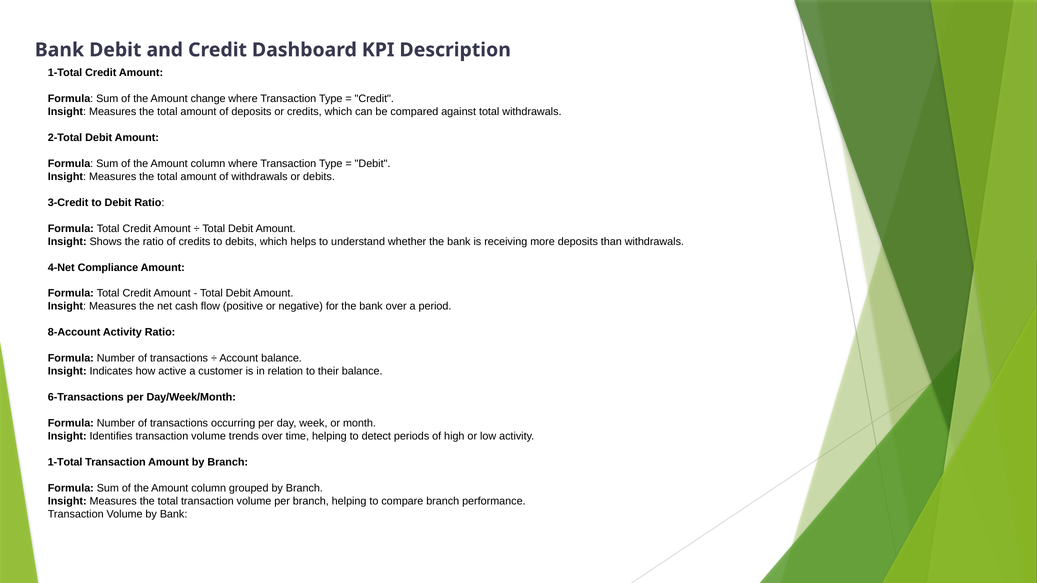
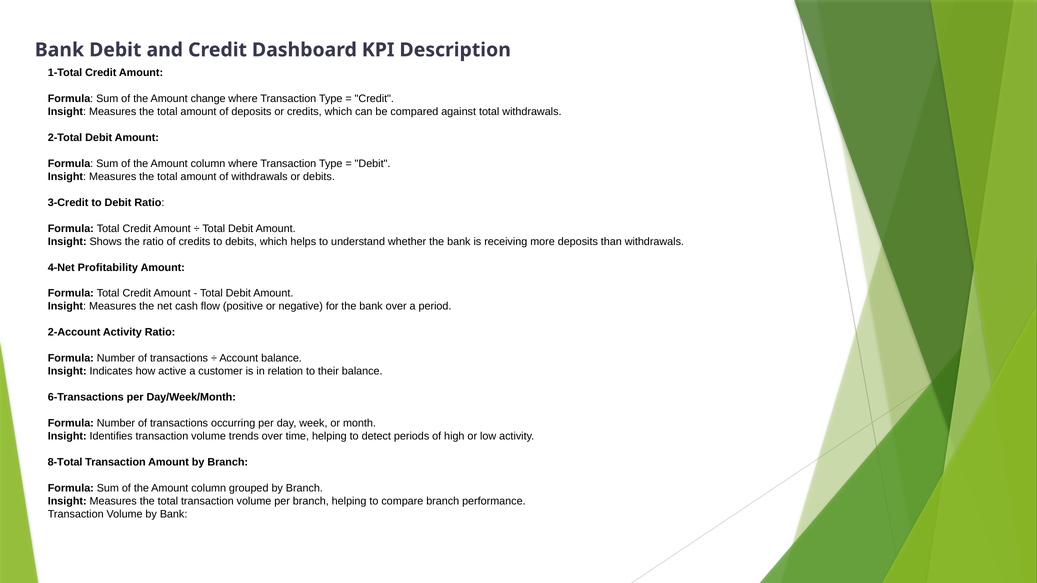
Compliance: Compliance -> Profitability (108, 268)
8-Account: 8-Account -> 2-Account (74, 333)
1-Total: 1-Total -> 8-Total (65, 462)
